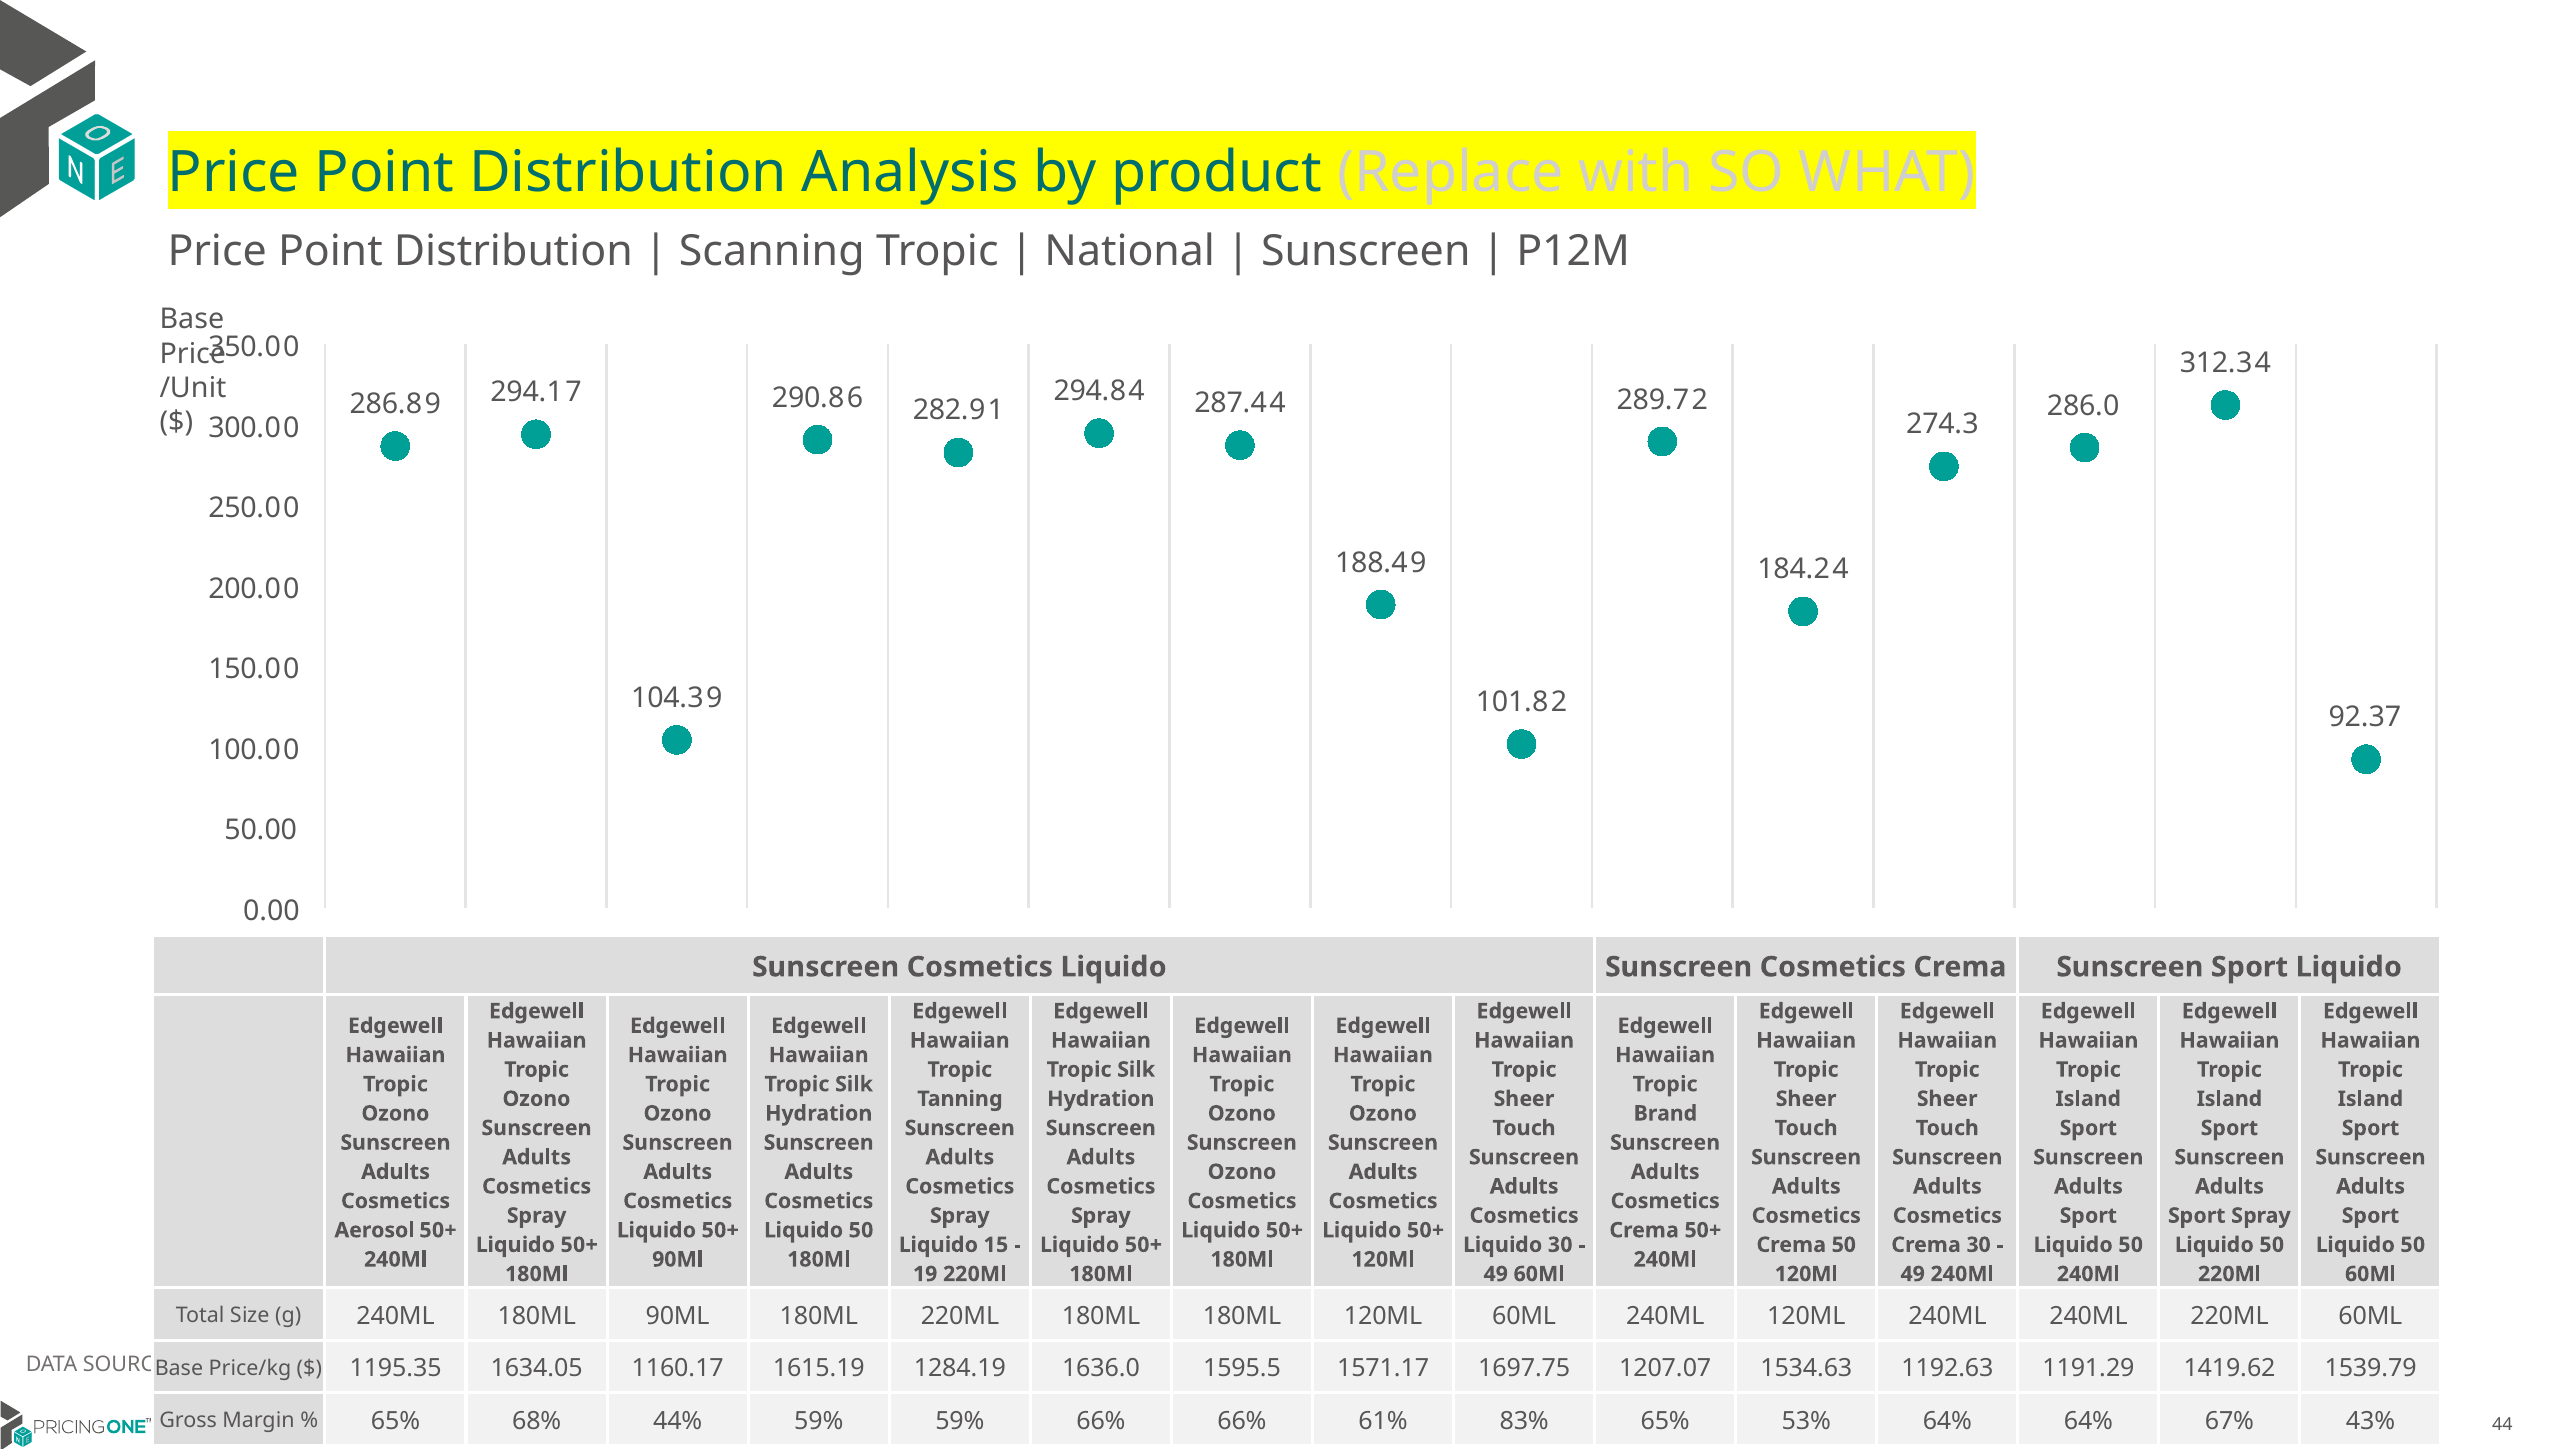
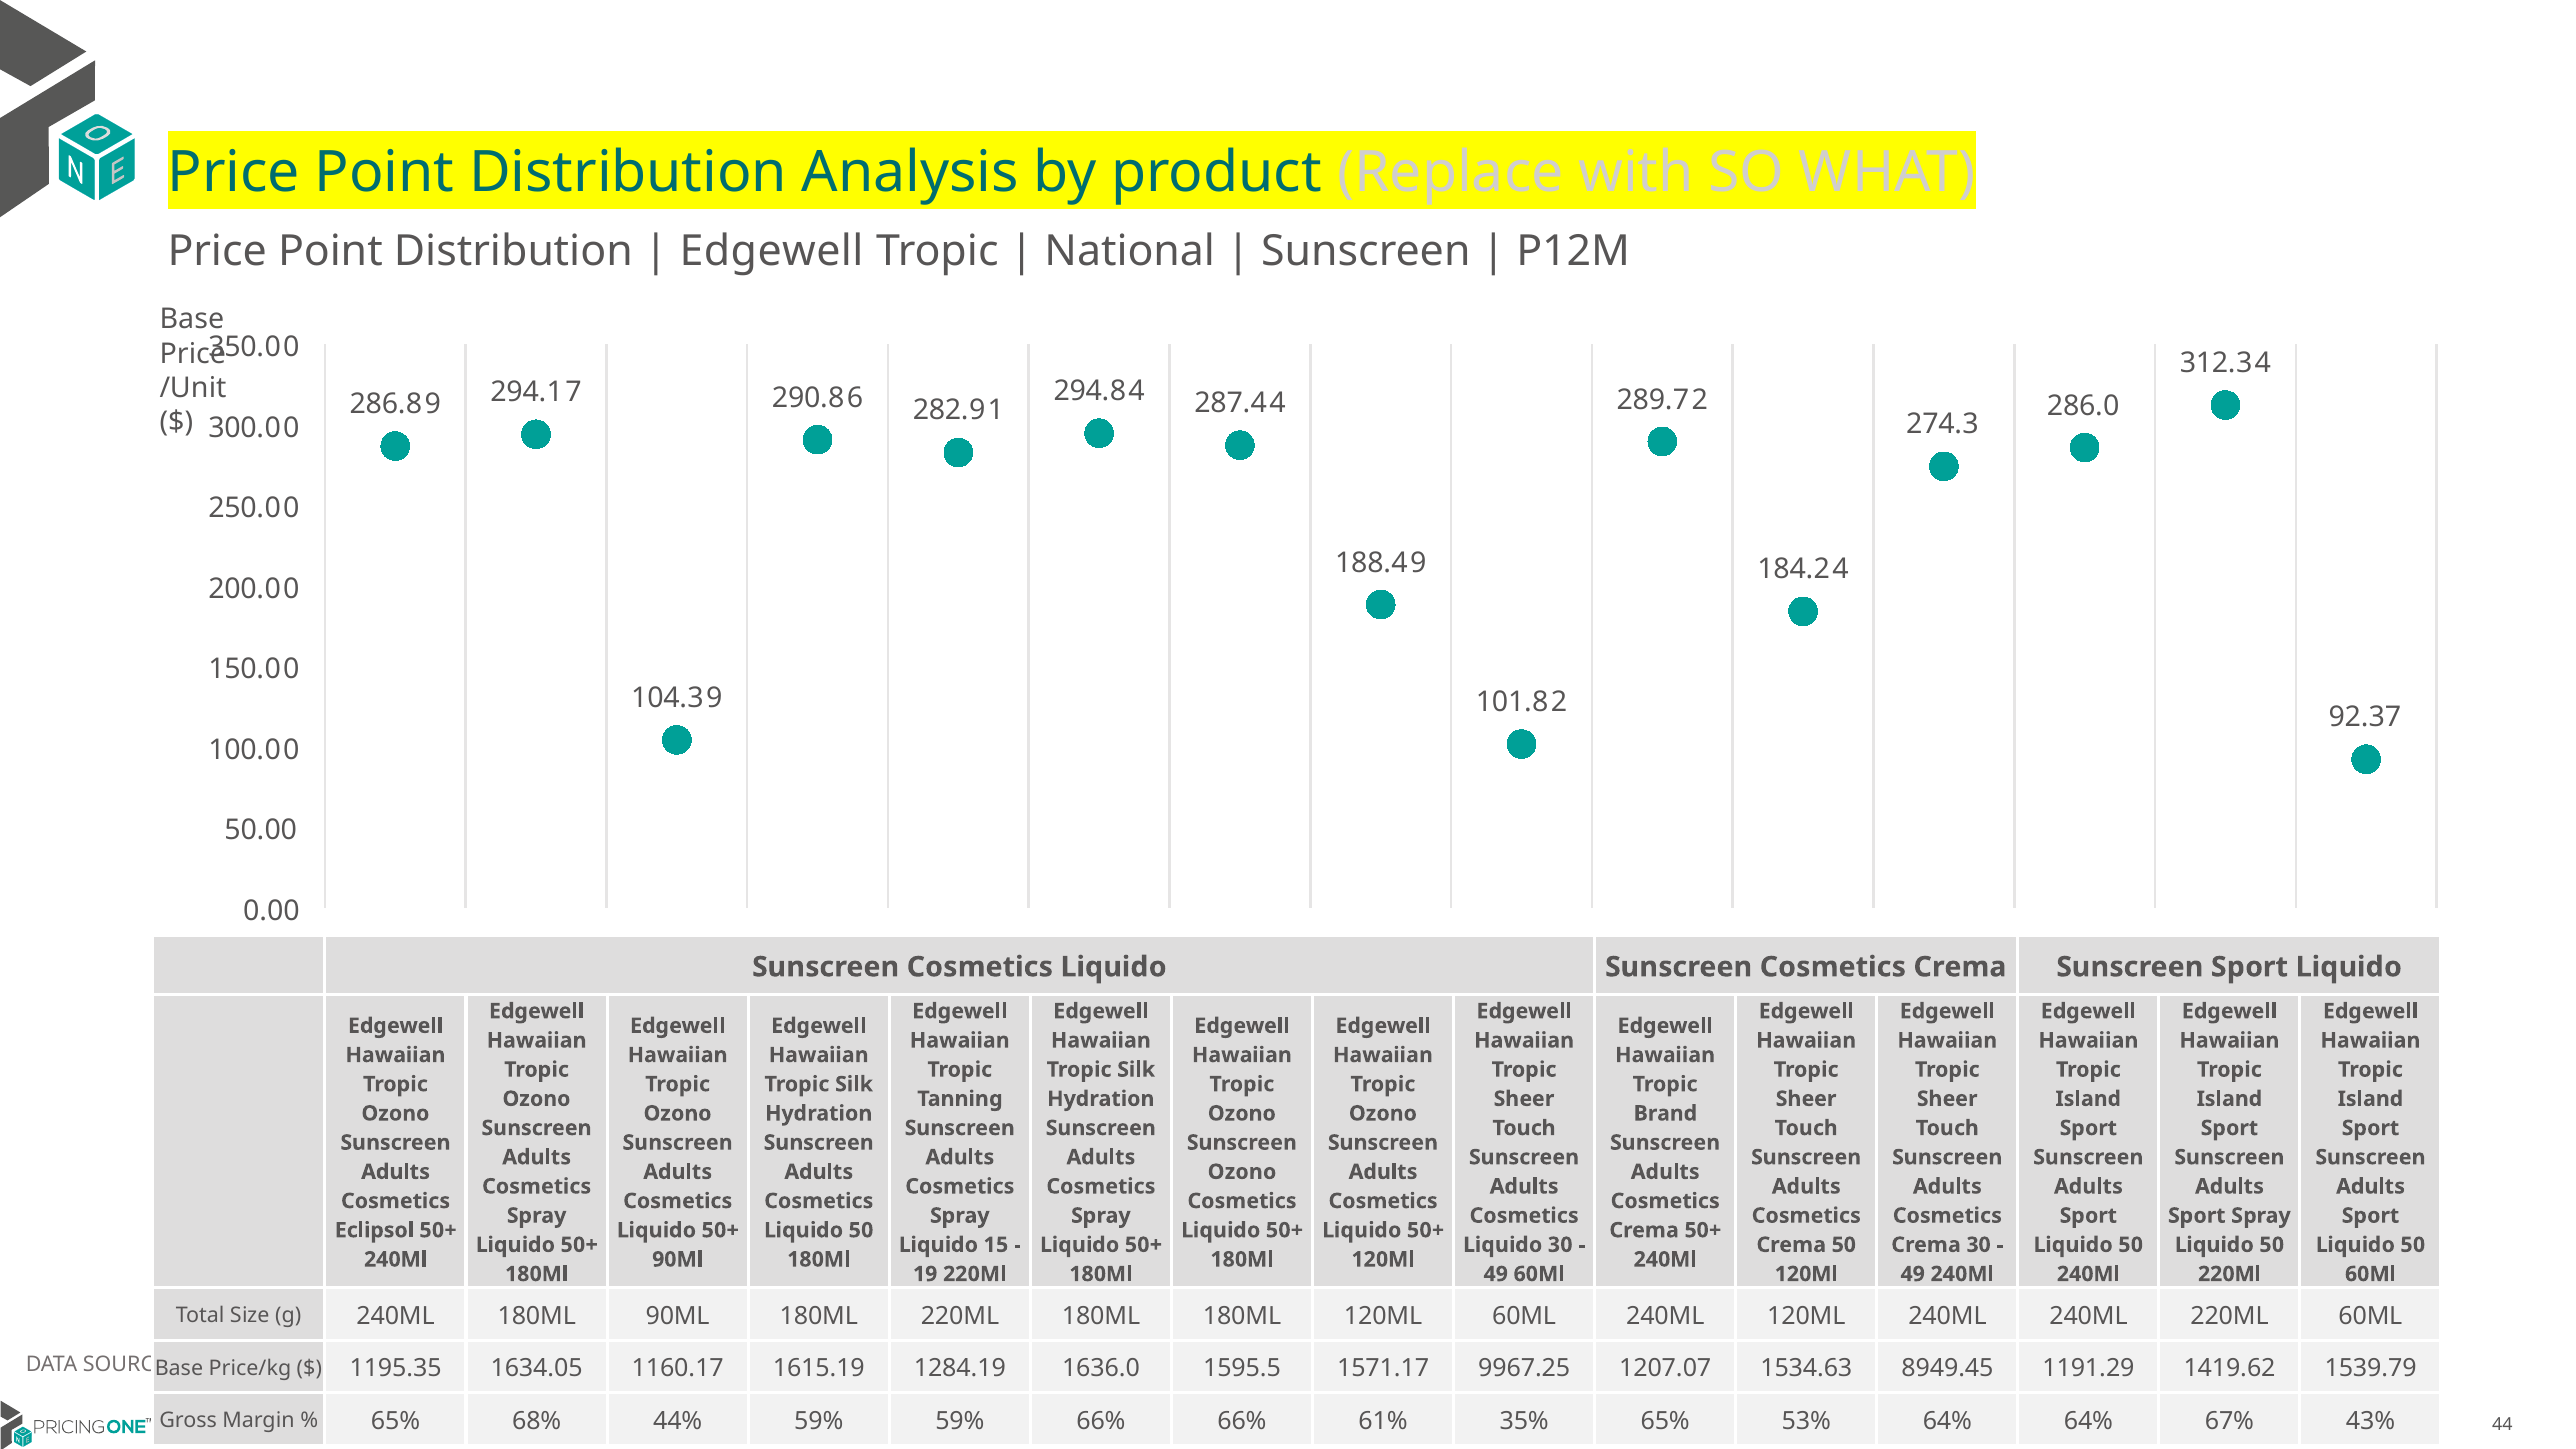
Scanning: Scanning -> Edgewell (772, 251)
Aerosol: Aerosol -> Eclipsol (374, 1230)
1697.75: 1697.75 -> 9967.25 (1524, 1369)
1192.63: 1192.63 -> 8949.45 (1947, 1369)
83%: 83% -> 35% (1524, 1421)
